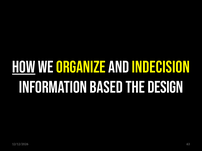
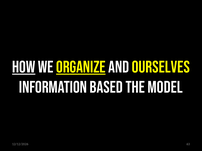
ORGANIZE underline: none -> present (81, 67)
INDECISION: INDECISION -> OURSELVES (161, 67)
DESIGN: DESIGN -> MODEL (165, 87)
